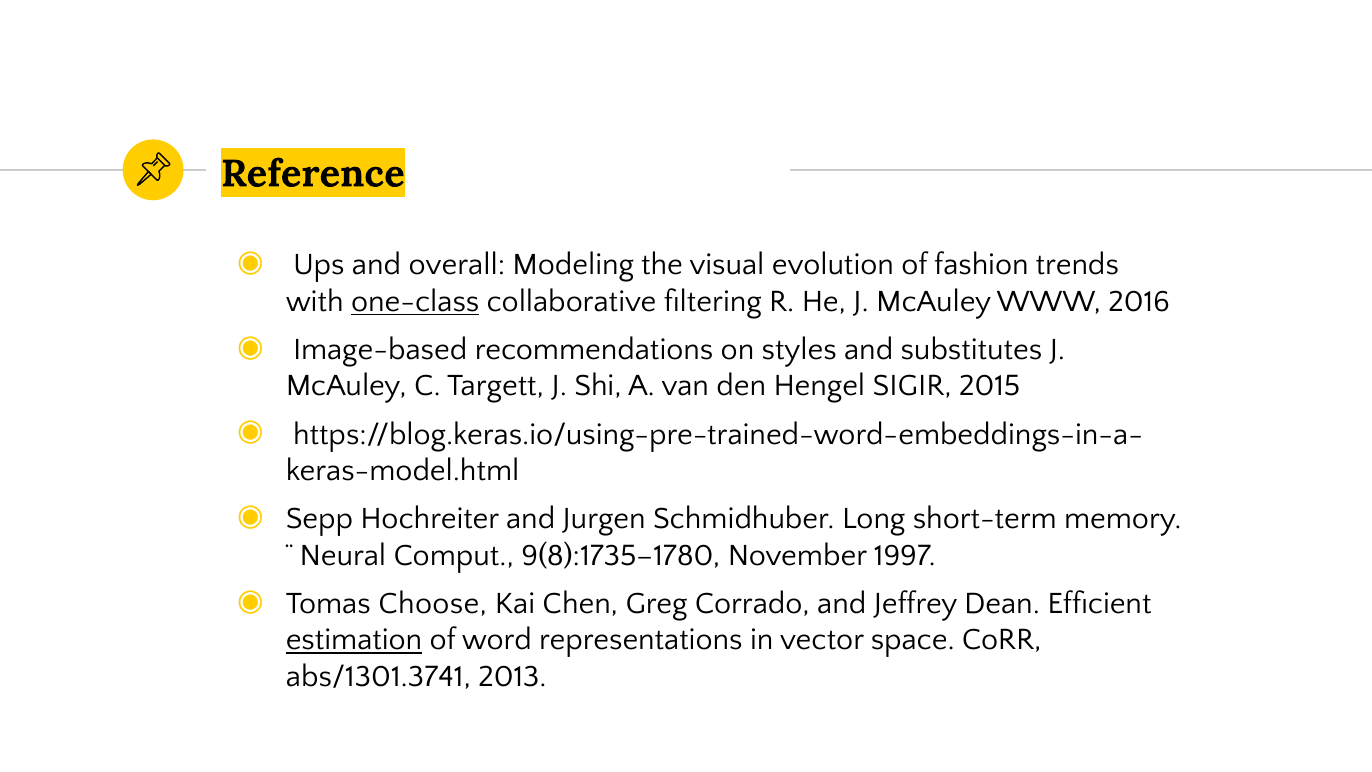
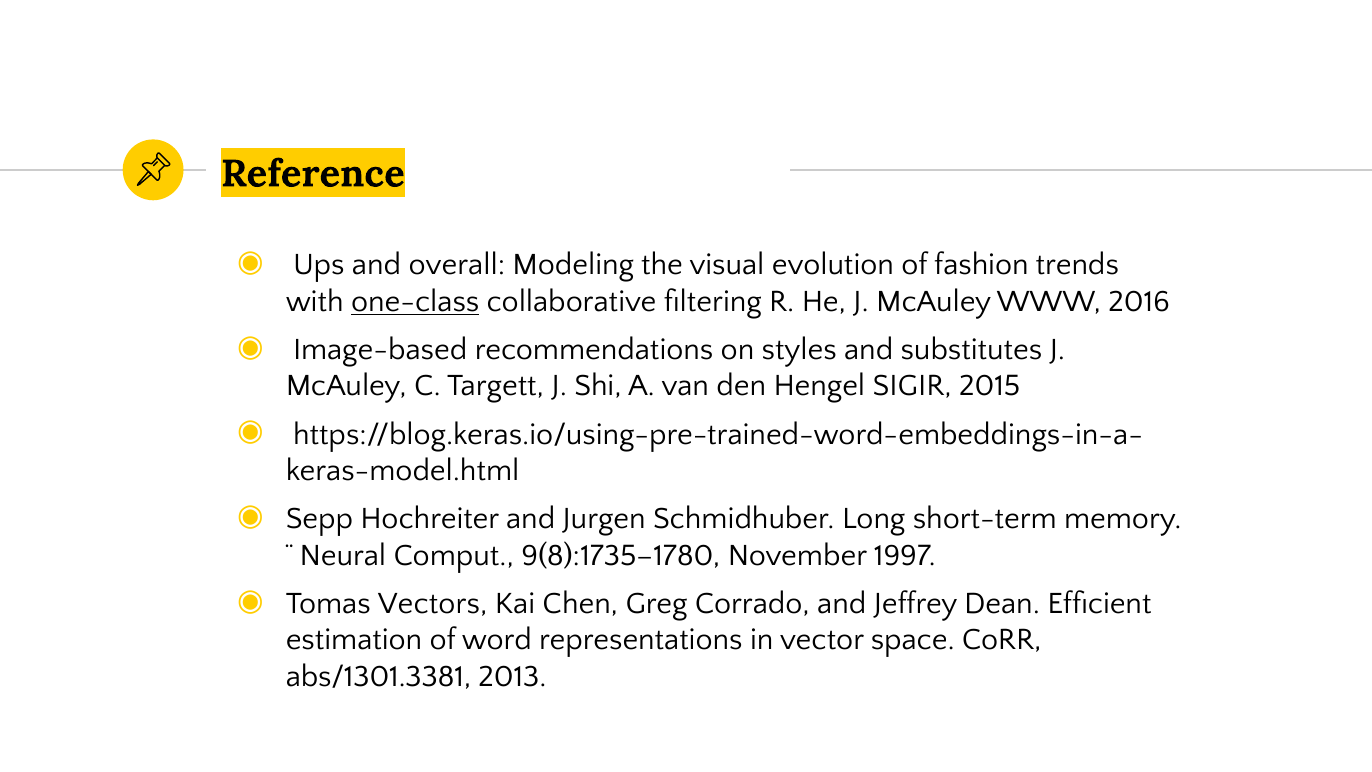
Choose: Choose -> Vectors (433, 603)
estimation underline: present -> none (354, 640)
abs/1301.3741: abs/1301.3741 -> abs/1301.3381 (379, 676)
